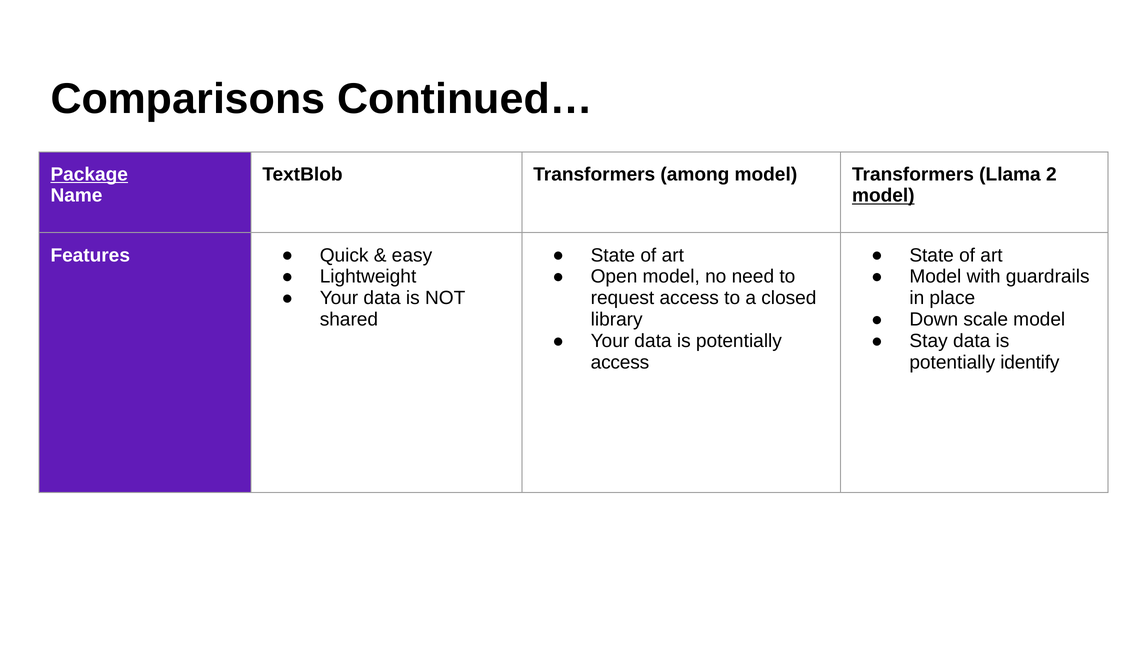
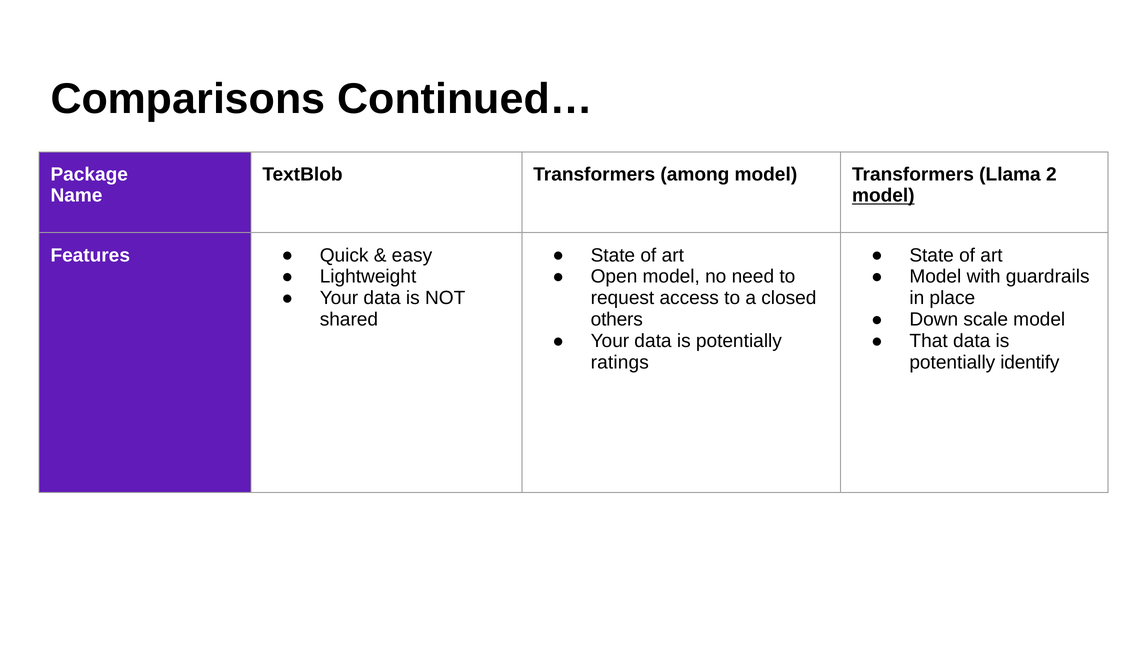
Package underline: present -> none (89, 174)
library: library -> others (617, 320)
Stay: Stay -> That (929, 341)
access: access -> ratings (620, 362)
